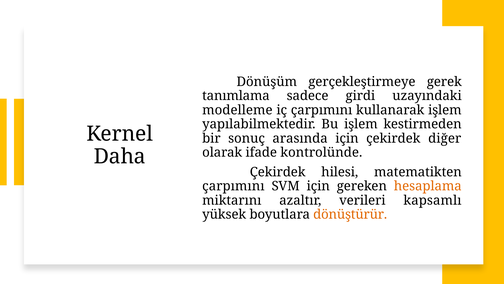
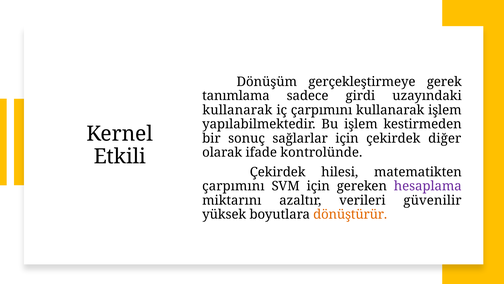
modelleme: modelleme -> kullanarak (237, 110)
arasında: arasında -> sağlarlar (300, 138)
Daha: Daha -> Etkili (120, 156)
hesaplama colour: orange -> purple (428, 186)
kapsamlı: kapsamlı -> güvenilir (432, 200)
